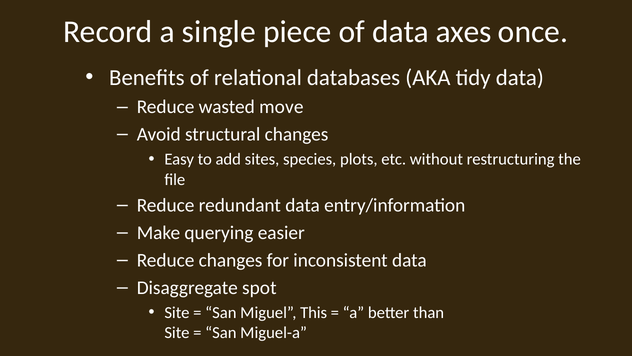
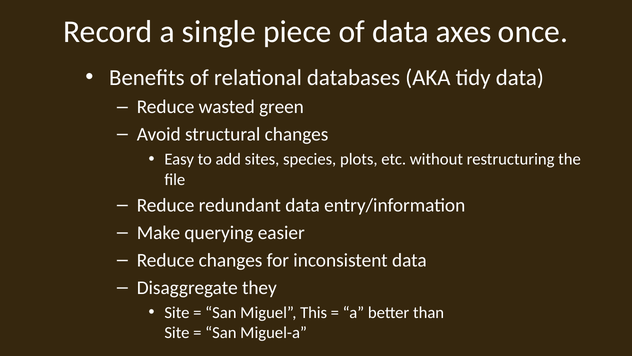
move: move -> green (281, 107)
spot: spot -> they (259, 287)
